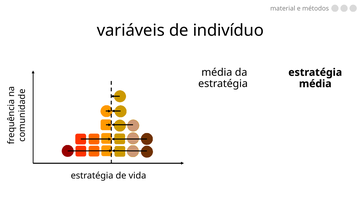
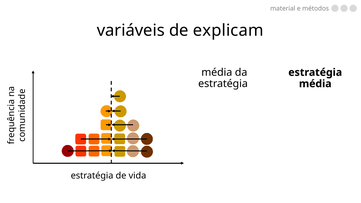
indivíduo: indivíduo -> explicam (228, 30)
